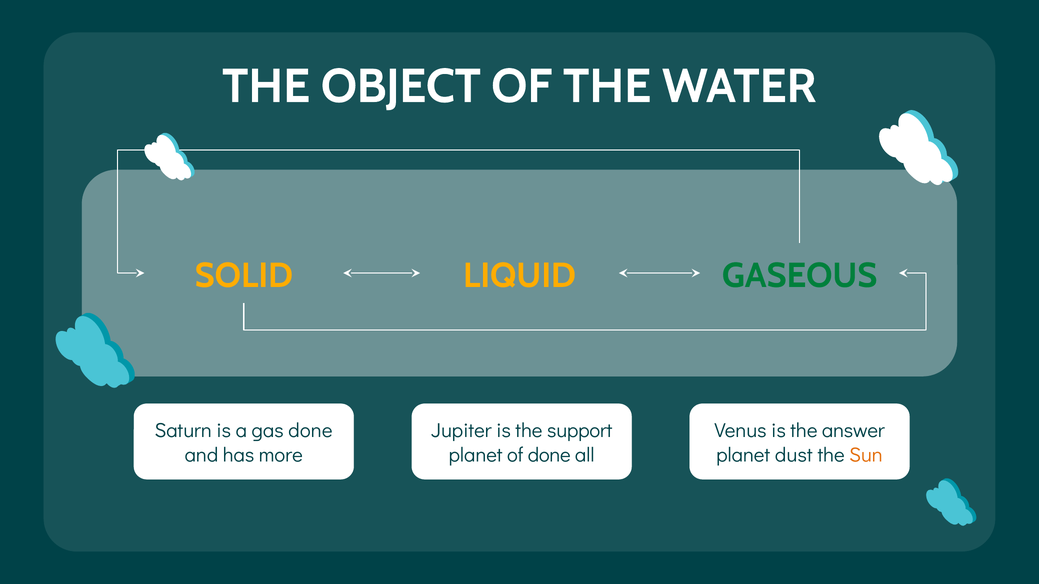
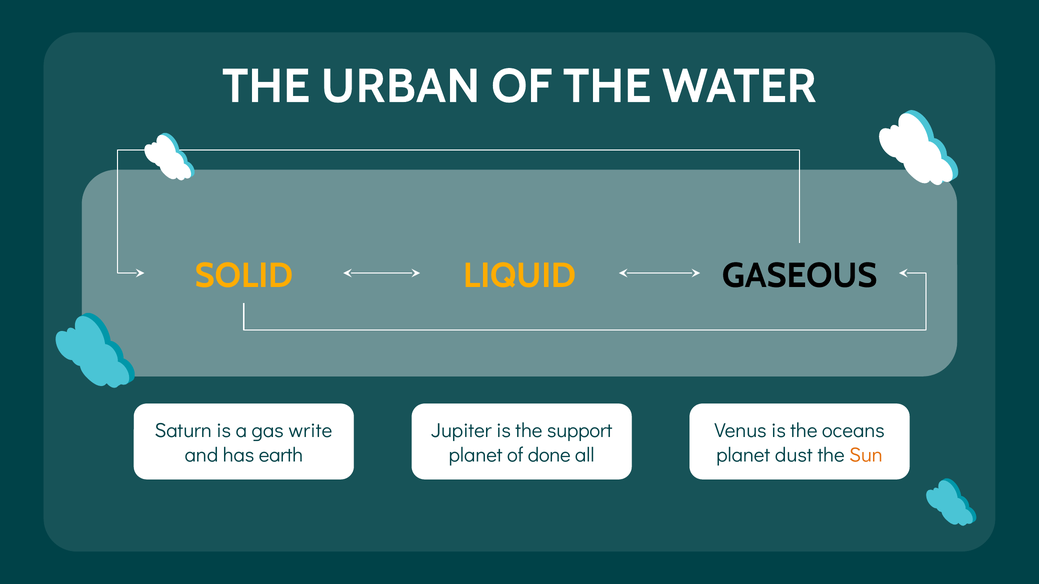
OBJECT: OBJECT -> URBAN (400, 86)
GASEOUS colour: green -> black (800, 276)
gas done: done -> write (310, 431)
answer: answer -> oceans (853, 431)
more: more -> earth (281, 455)
